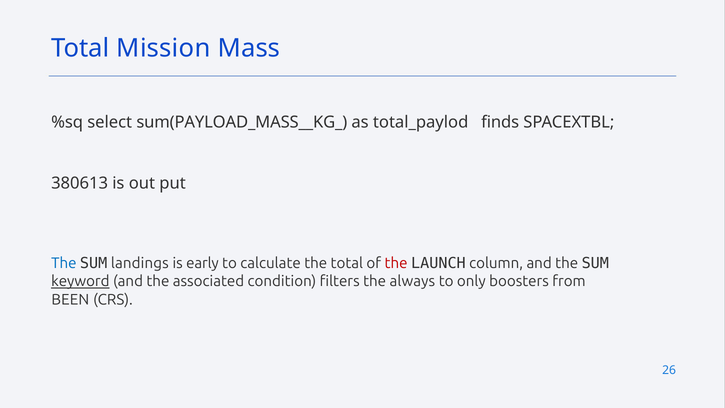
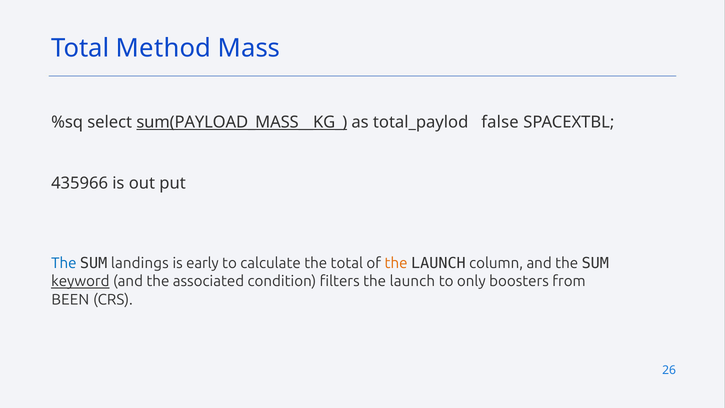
Mission: Mission -> Method (164, 48)
sum(PAYLOAD_MASS__KG_ underline: none -> present (242, 122)
finds: finds -> false (500, 122)
380613: 380613 -> 435966 (80, 183)
the colour: red -> orange (396, 263)
filters the always: always -> launch (412, 281)
